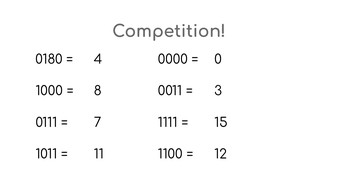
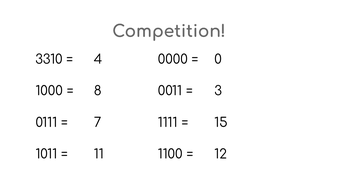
0180: 0180 -> 3310 (49, 60)
